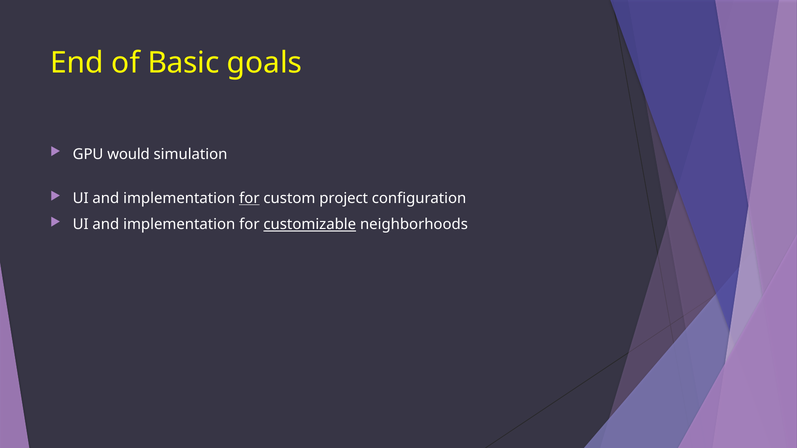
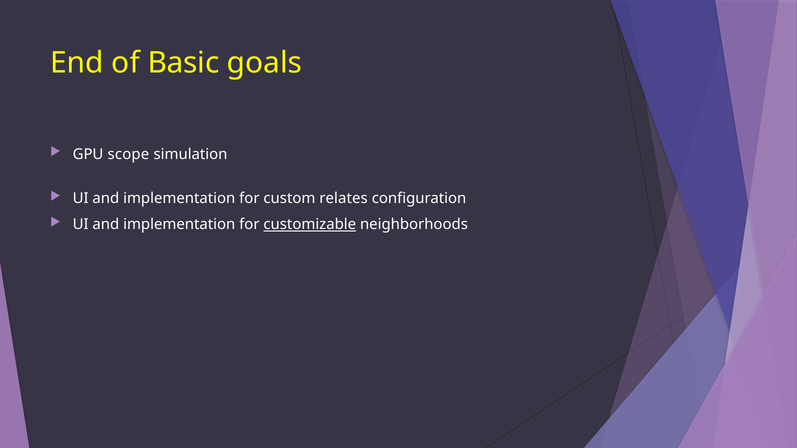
would: would -> scope (128, 154)
for underline: present -> none (249, 198)
project: project -> relates (344, 198)
